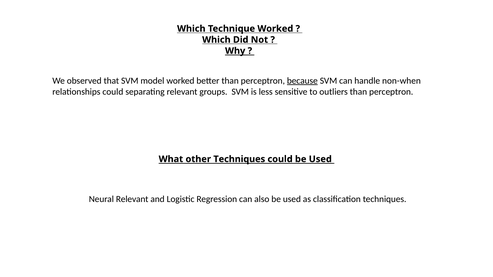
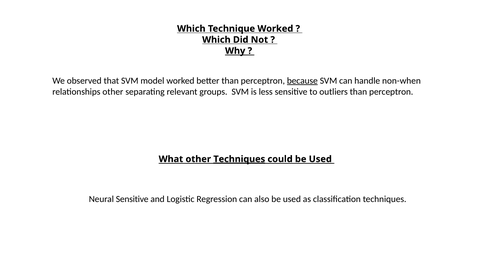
relationships could: could -> other (113, 92)
Techniques underline: none -> present (239, 159)
Neural Relevant: Relevant -> Sensitive (132, 199)
